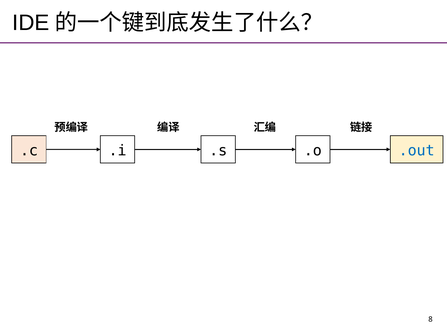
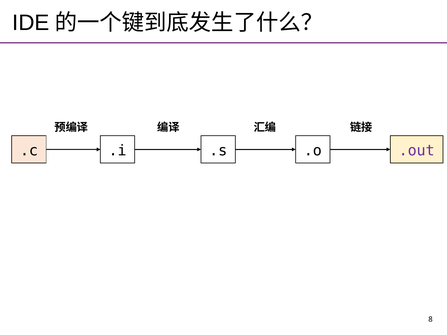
.out colour: blue -> purple (417, 151)
